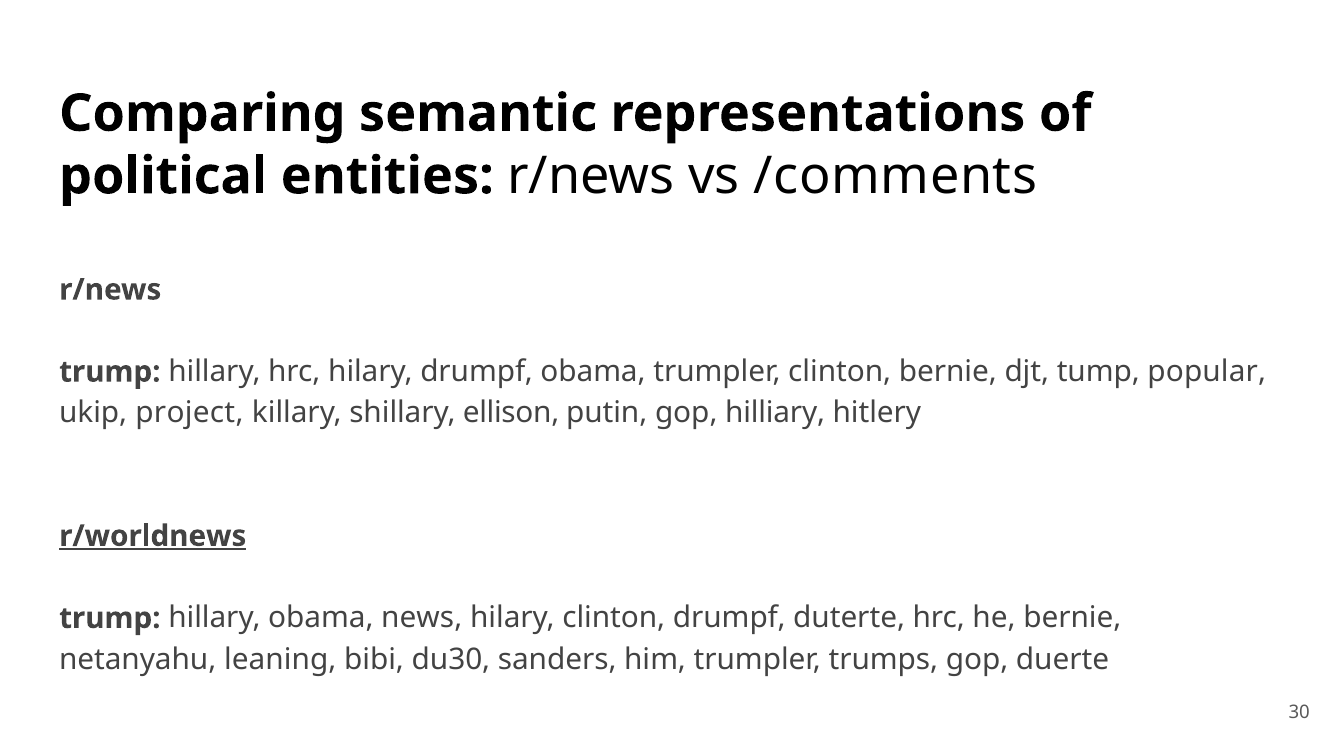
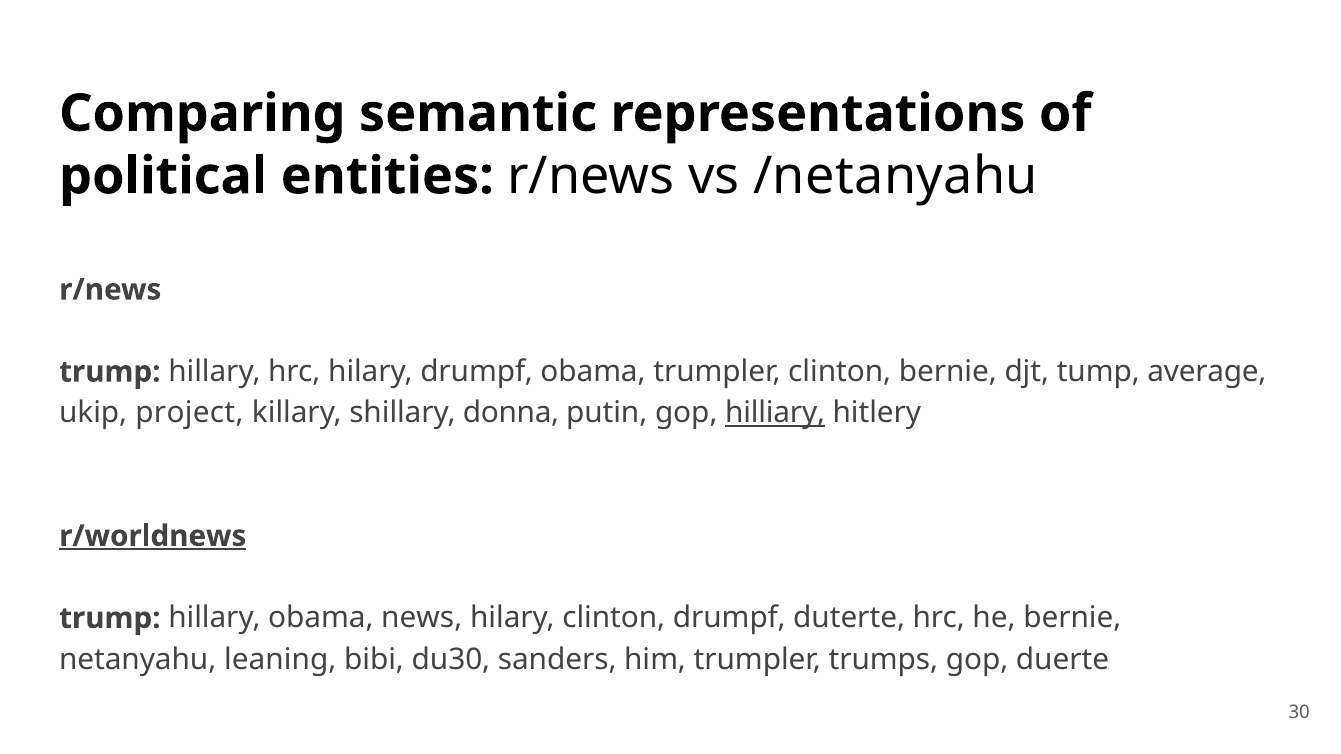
/comments: /comments -> /netanyahu (896, 176)
popular: popular -> average (1207, 372)
ellison: ellison -> donna (511, 413)
hilliary underline: none -> present (775, 413)
